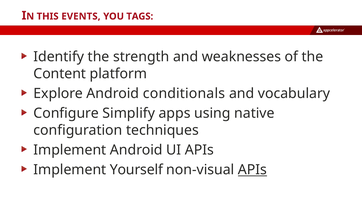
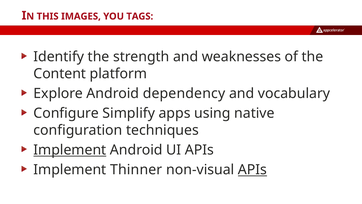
EVENTS: EVENTS -> IMAGES (81, 16)
conditionals: conditionals -> dependency (184, 93)
Implement underline: none -> present (70, 150)
Yourself: Yourself -> Thinner (136, 169)
